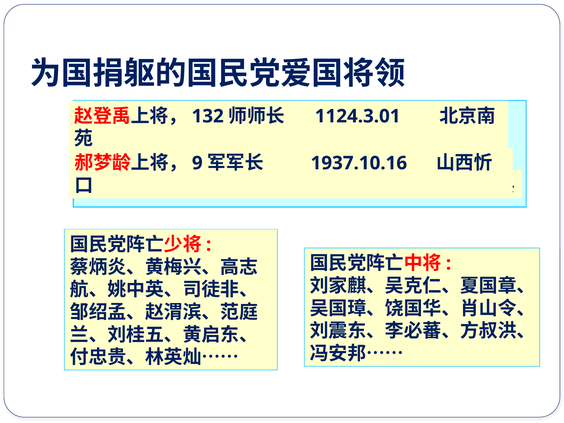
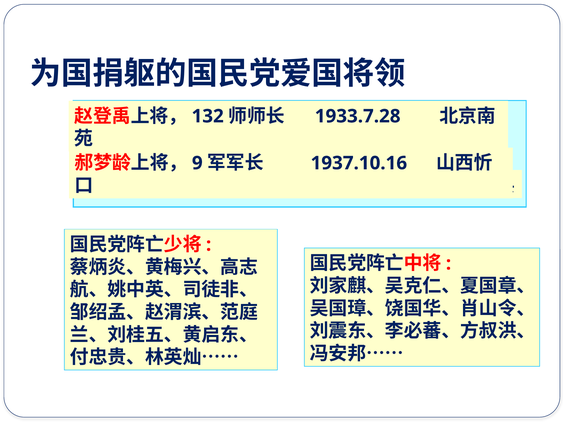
1124.3.01: 1124.3.01 -> 1933.7.28 (358, 116)
